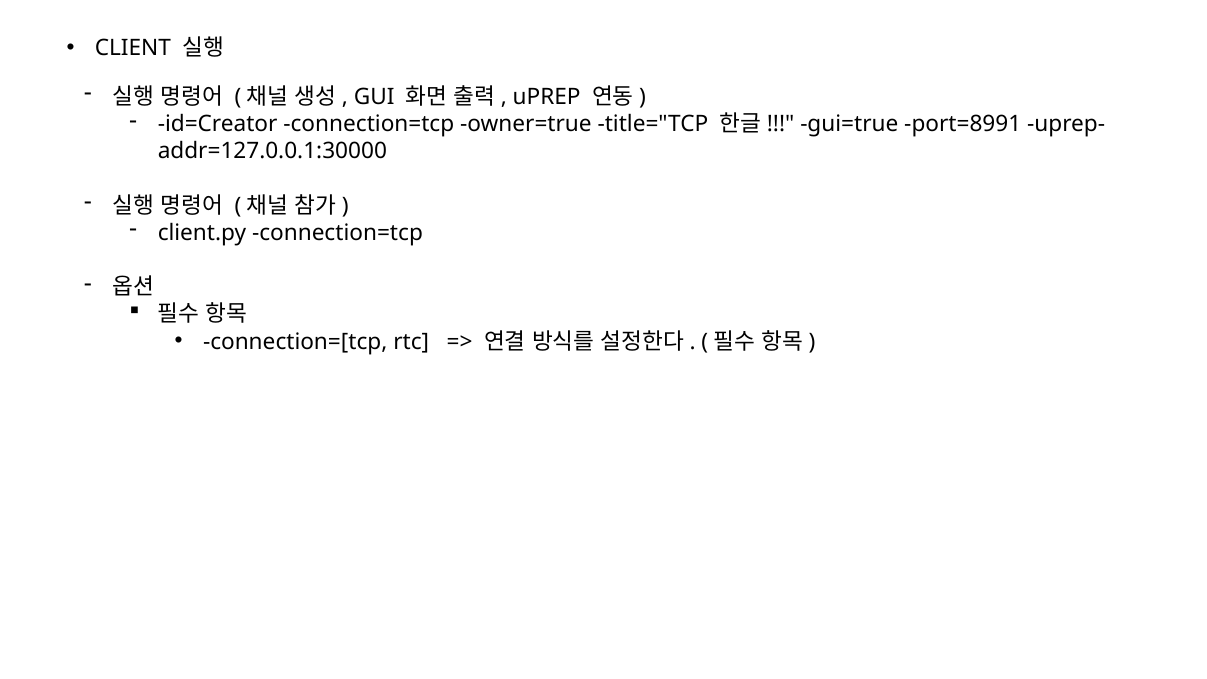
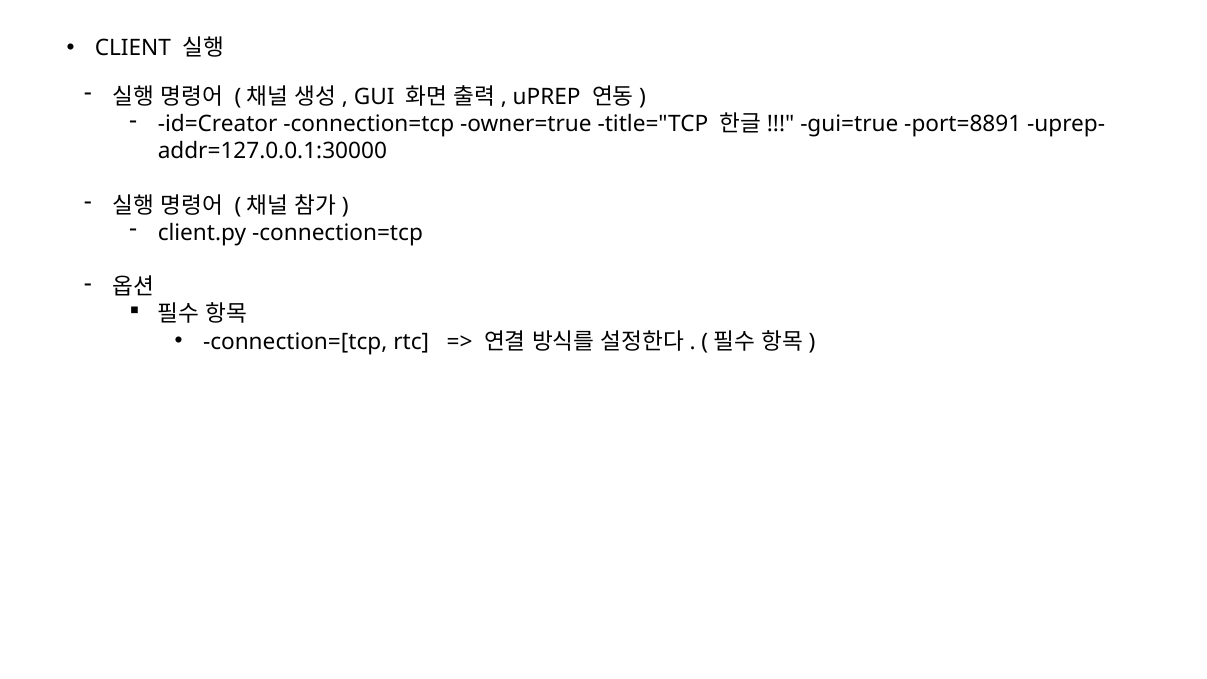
port=8991: port=8991 -> port=8891 (963, 124)
